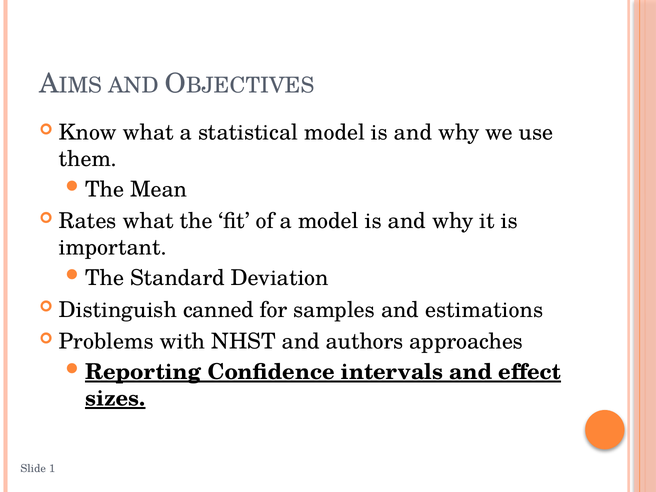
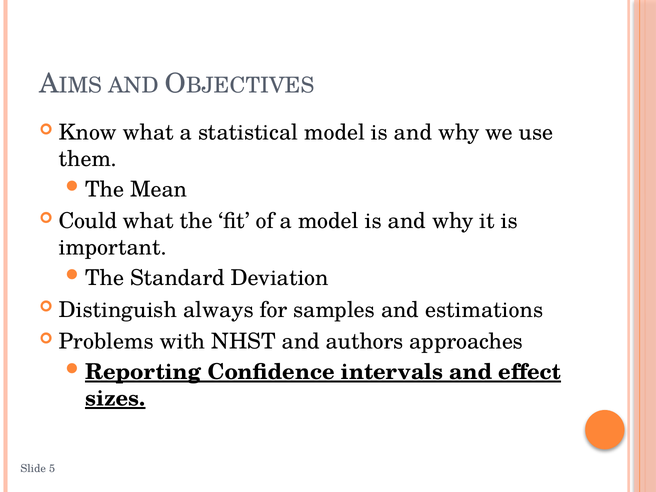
Rates: Rates -> Could (88, 221)
canned: canned -> always (218, 310)
1: 1 -> 5 (52, 468)
